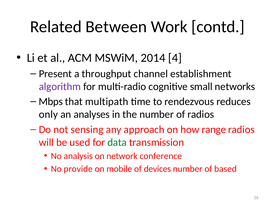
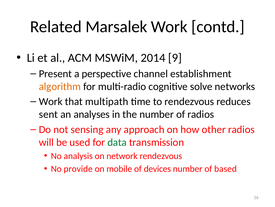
Between: Between -> Marsalek (116, 27)
4: 4 -> 9 (175, 58)
throughput: throughput -> perspective (107, 73)
algorithm colour: purple -> orange (60, 86)
small: small -> solve (201, 86)
Mbps: Mbps -> Work (51, 101)
only: only -> sent (48, 114)
range: range -> other (214, 129)
network conference: conference -> rendezvous (161, 155)
